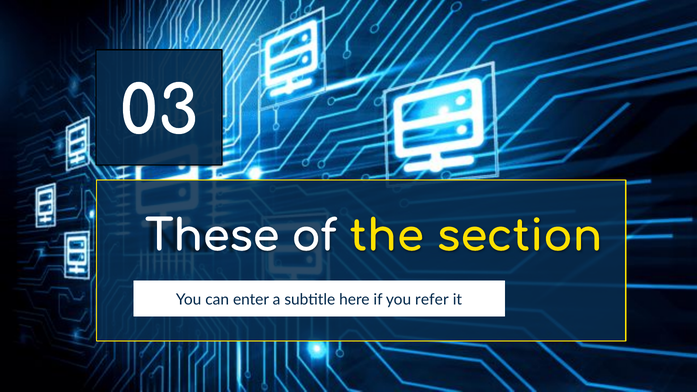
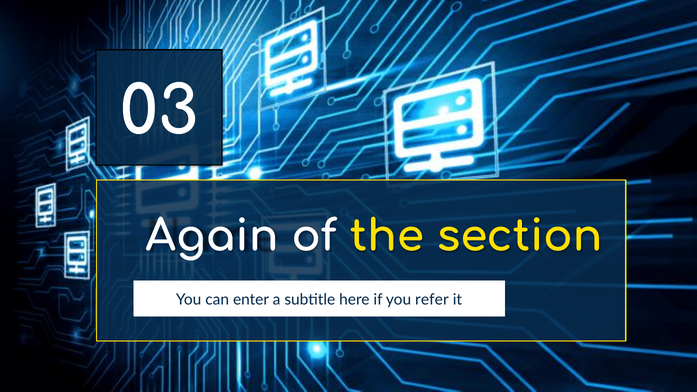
These: These -> Again (212, 236)
